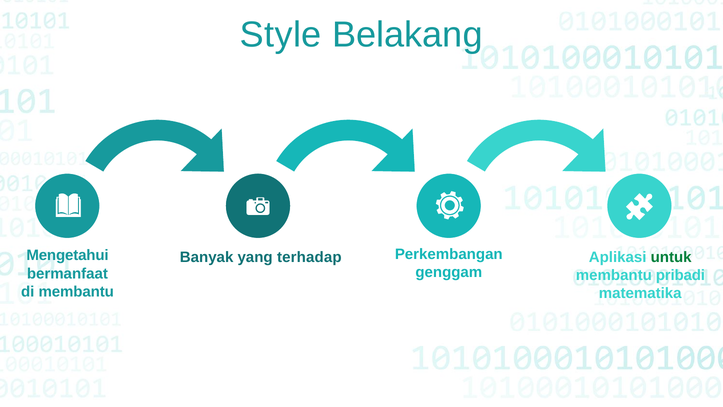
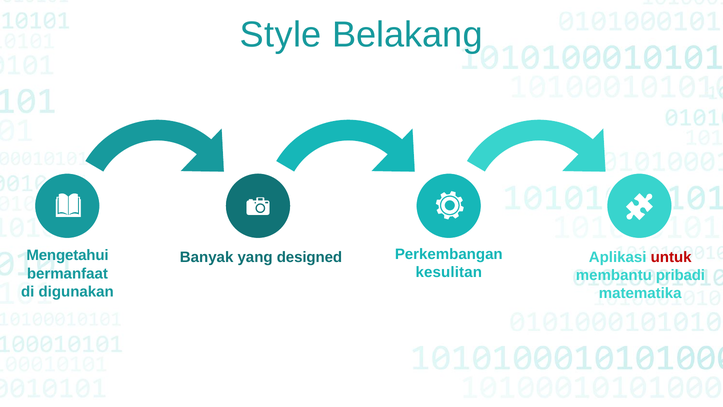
terhadap: terhadap -> designed (309, 257)
untuk colour: green -> red (671, 257)
genggam: genggam -> kesulitan (449, 272)
di membantu: membantu -> digunakan (76, 291)
